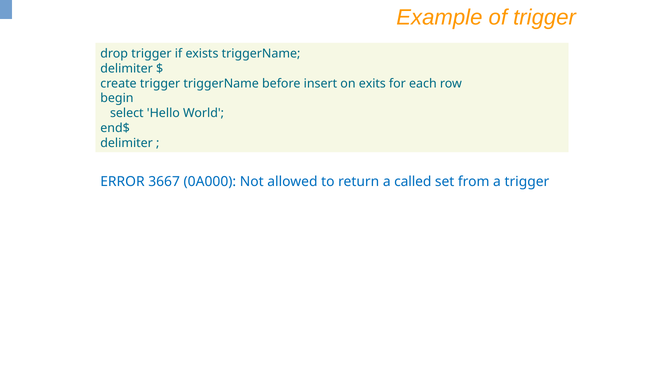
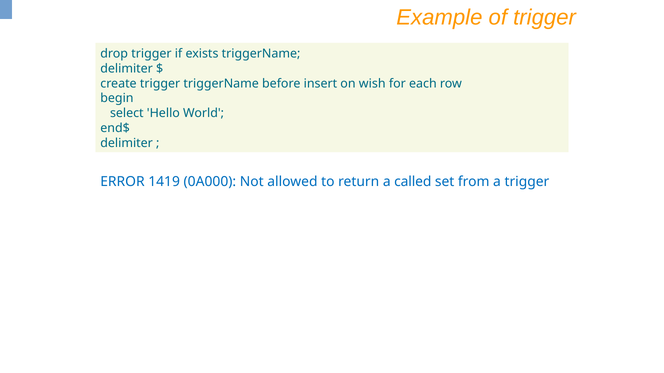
exits: exits -> wish (372, 84)
3667: 3667 -> 1419 (164, 182)
